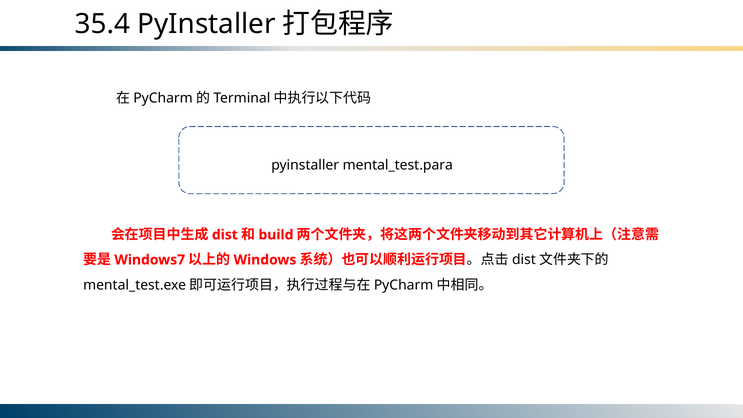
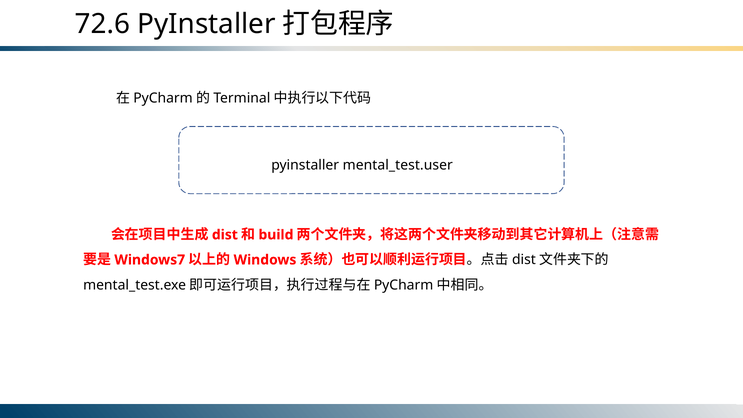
35.4: 35.4 -> 72.6 (102, 24)
mental_test.para: mental_test.para -> mental_test.user (398, 165)
